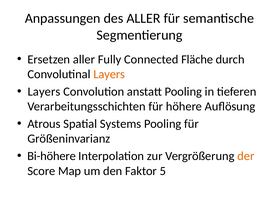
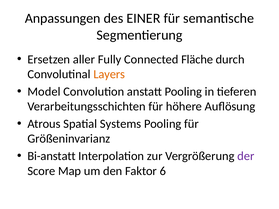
des ALLER: ALLER -> EINER (143, 18)
Layers: Layers -> Model (44, 92)
Bi-höhere: Bi-höhere -> Bi-anstatt (52, 156)
der colour: orange -> purple (246, 156)
5: 5 -> 6 (163, 171)
